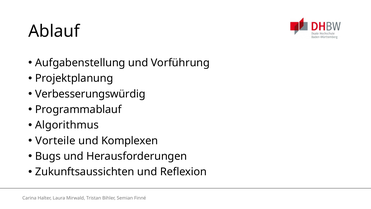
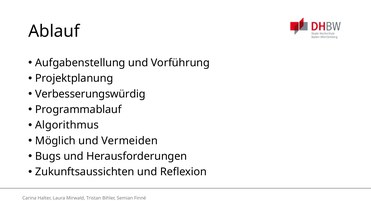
Vorteile: Vorteile -> Möglich (55, 141)
Komplexen: Komplexen -> Vermeiden (130, 141)
